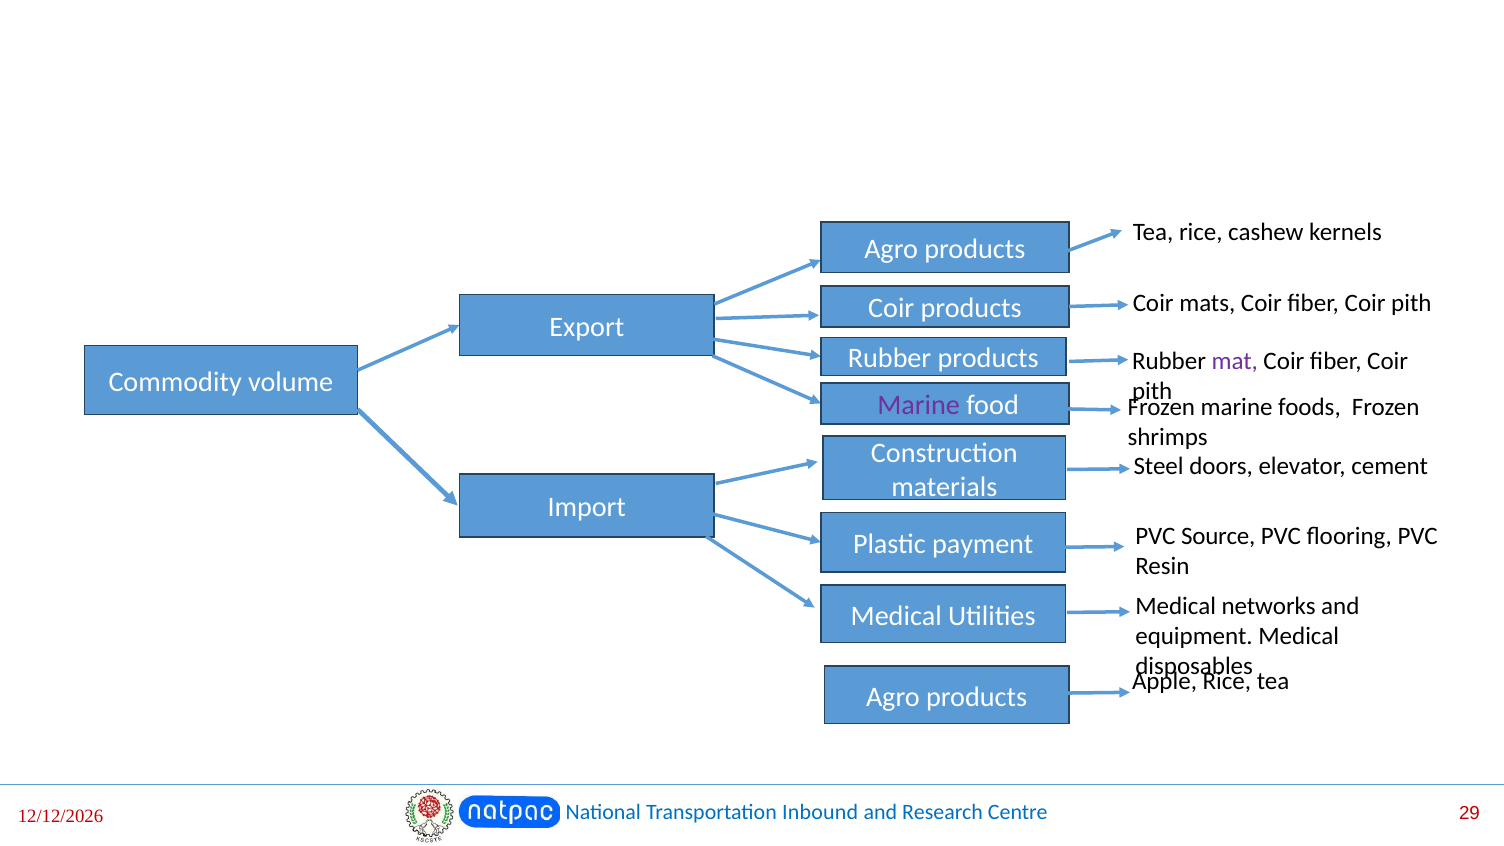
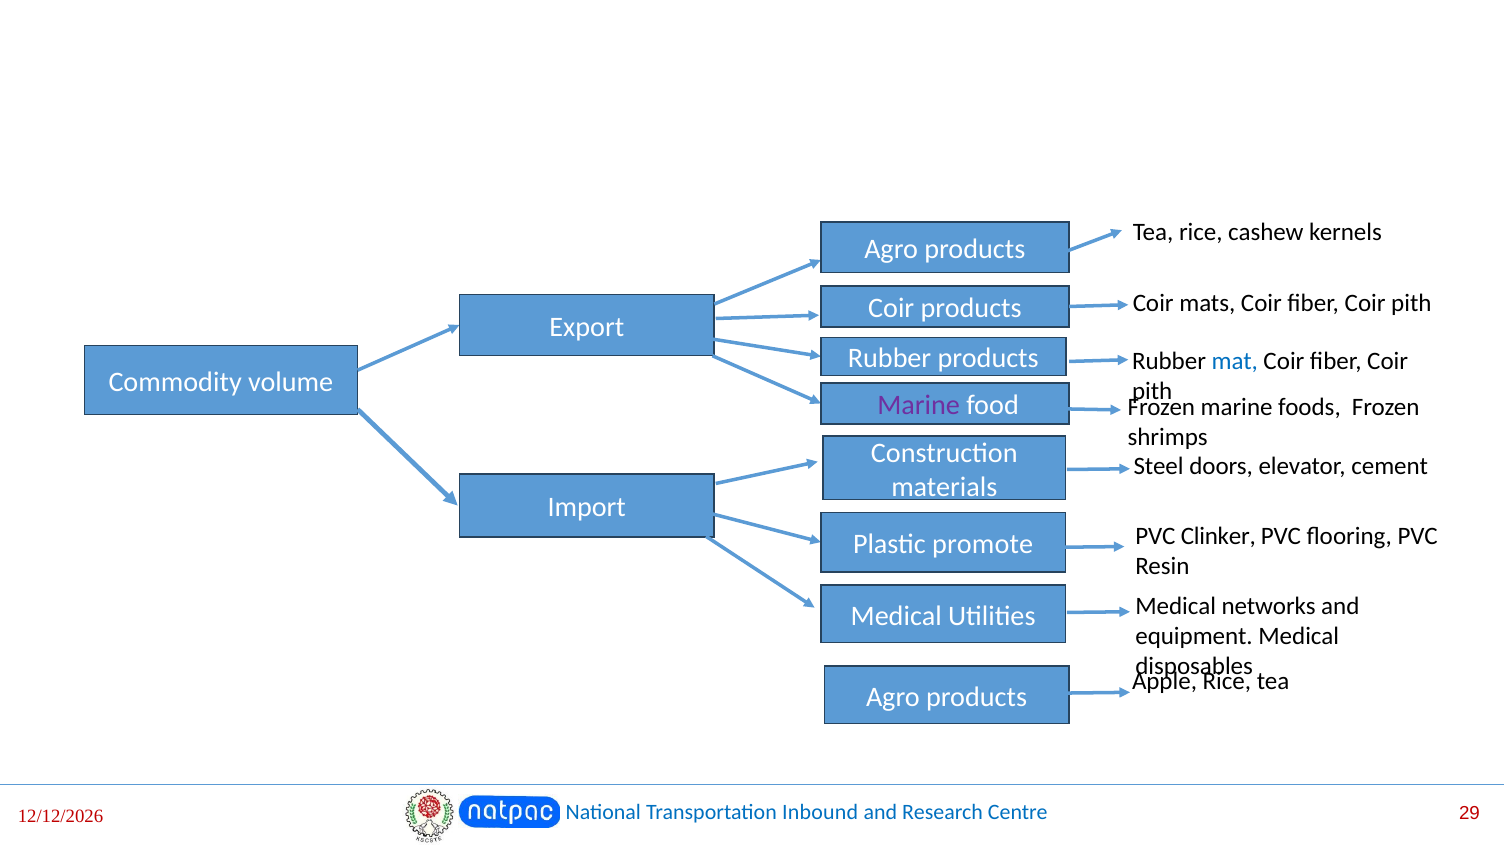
mat colour: purple -> blue (1235, 361)
Source: Source -> Clinker (1218, 536)
payment: payment -> promote (983, 544)
